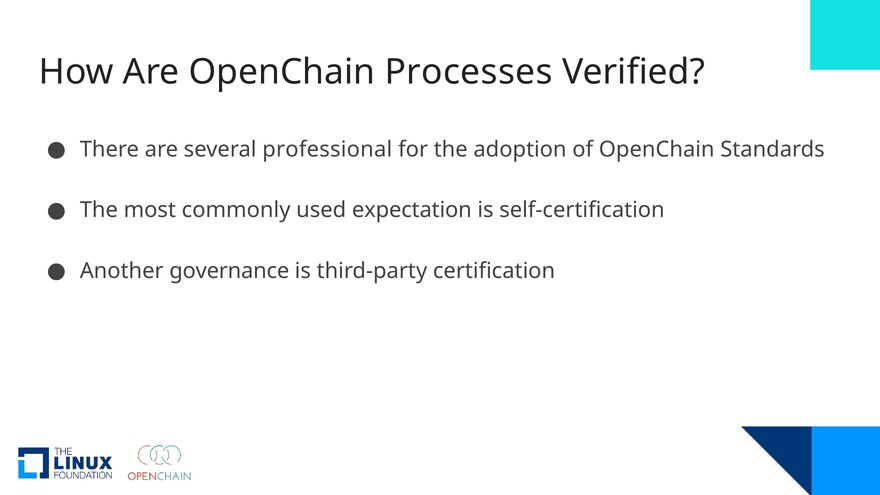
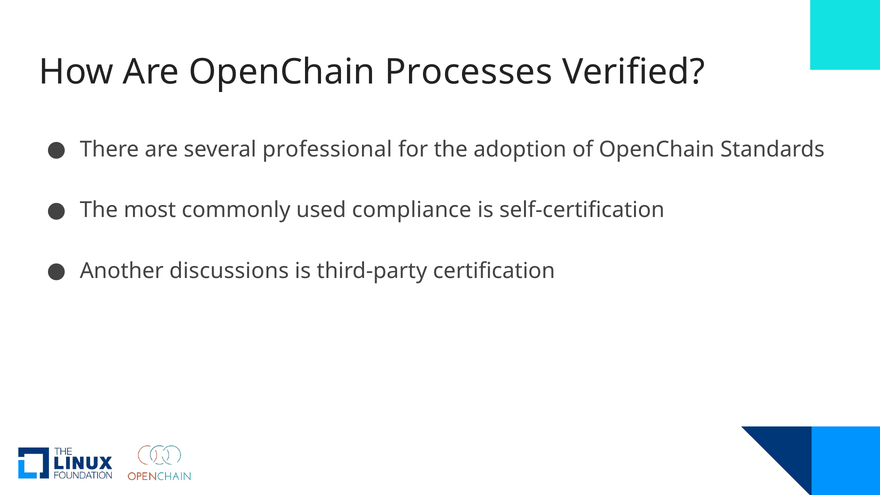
expectation: expectation -> compliance (412, 210)
governance: governance -> discussions (229, 271)
